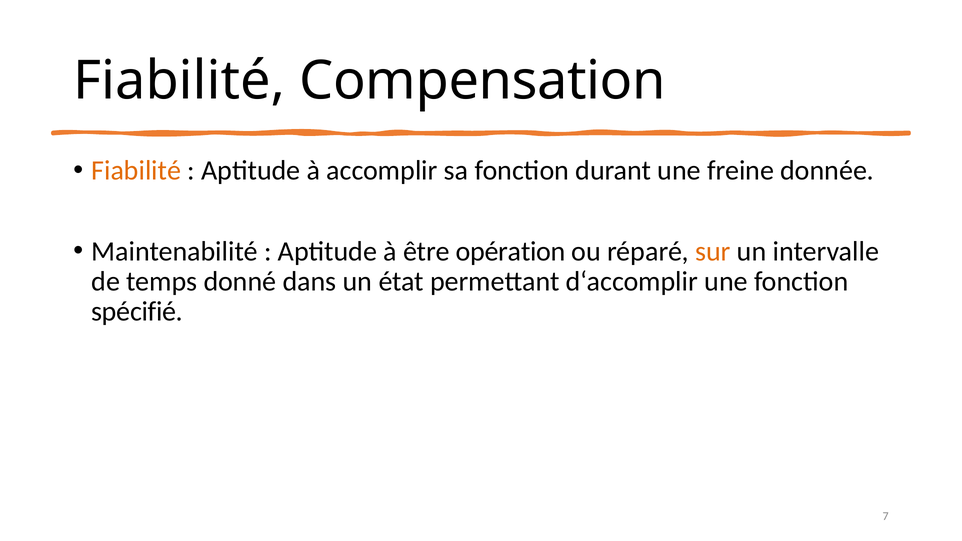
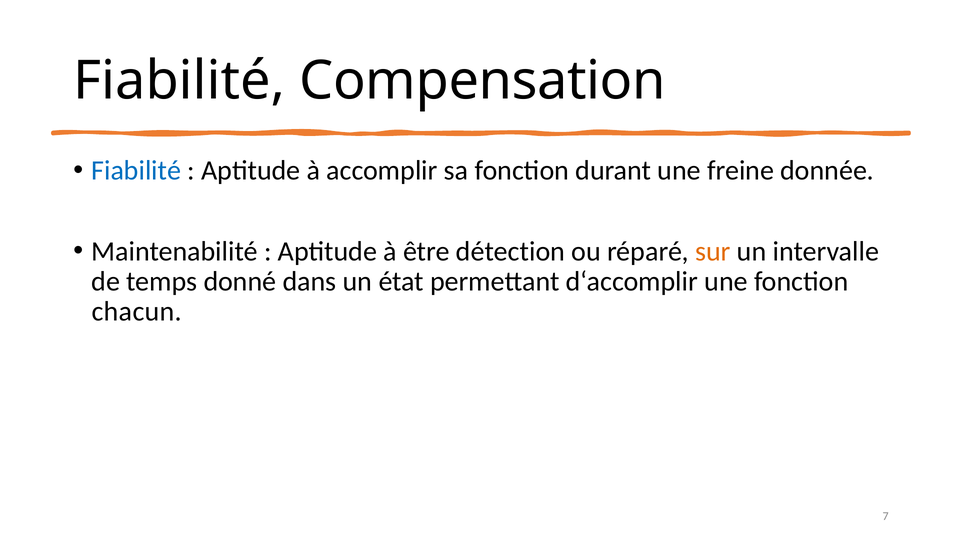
Fiabilité colour: orange -> blue (136, 171)
opération: opération -> détection (510, 251)
spécifié: spécifié -> chacun (137, 312)
